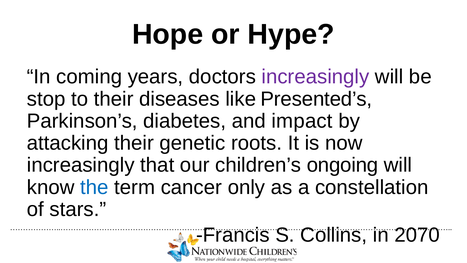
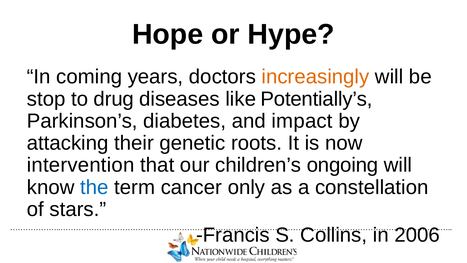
increasingly colour: purple -> orange (315, 77)
to their: their -> drug (114, 99)
Presented’s: Presented’s -> Potentially’s (316, 99)
increasingly: increasingly -> intervention (81, 165)
2070: 2070 -> 2006 (417, 235)
